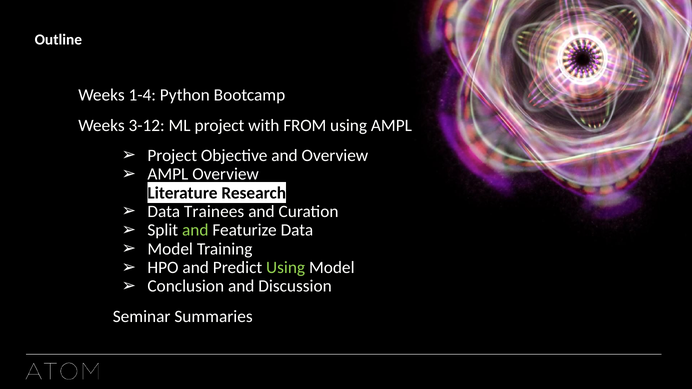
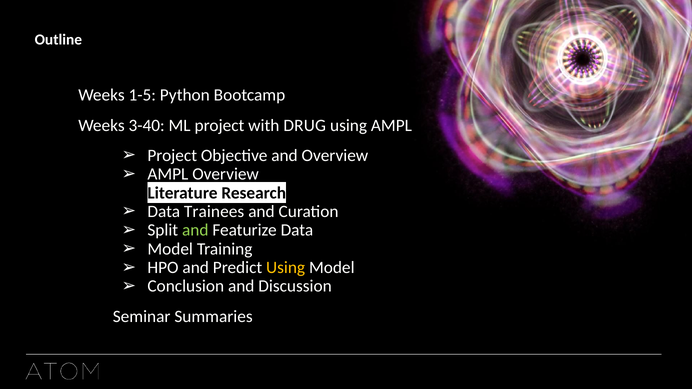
1-4: 1-4 -> 1-5 (142, 95)
3-12: 3-12 -> 3-40 (147, 125)
FROM: FROM -> DRUG (305, 125)
Using colour: light green -> yellow (286, 268)
